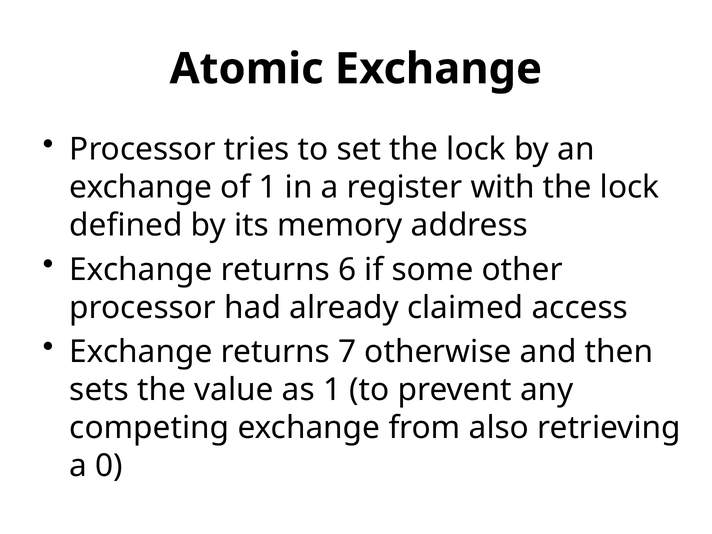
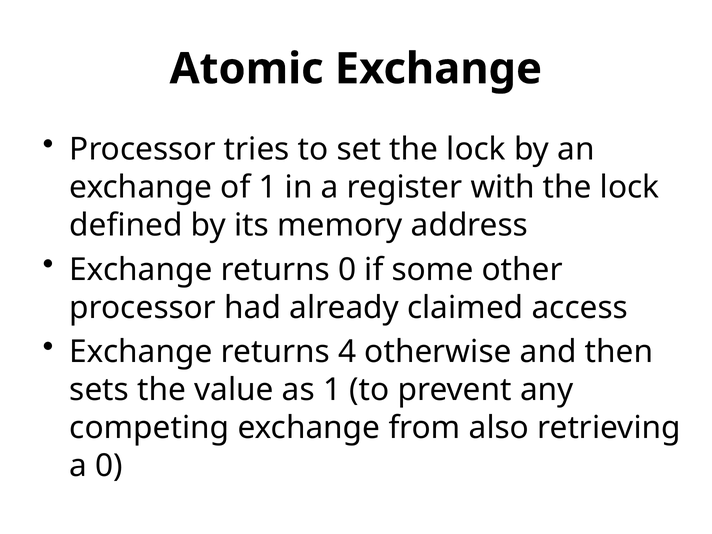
returns 6: 6 -> 0 (347, 270)
7: 7 -> 4 (347, 352)
